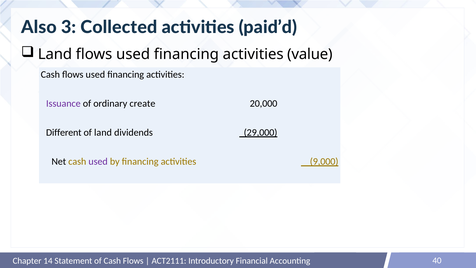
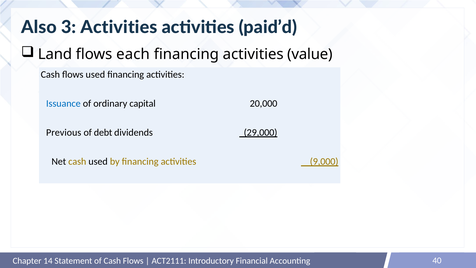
3 Collected: Collected -> Activities (119, 27)
used: used -> each (133, 54)
Issuance colour: purple -> blue (63, 103)
create: create -> capital (143, 103)
Different: Different -> Previous (64, 132)
of land: land -> debt (103, 132)
used colour: purple -> black (98, 161)
